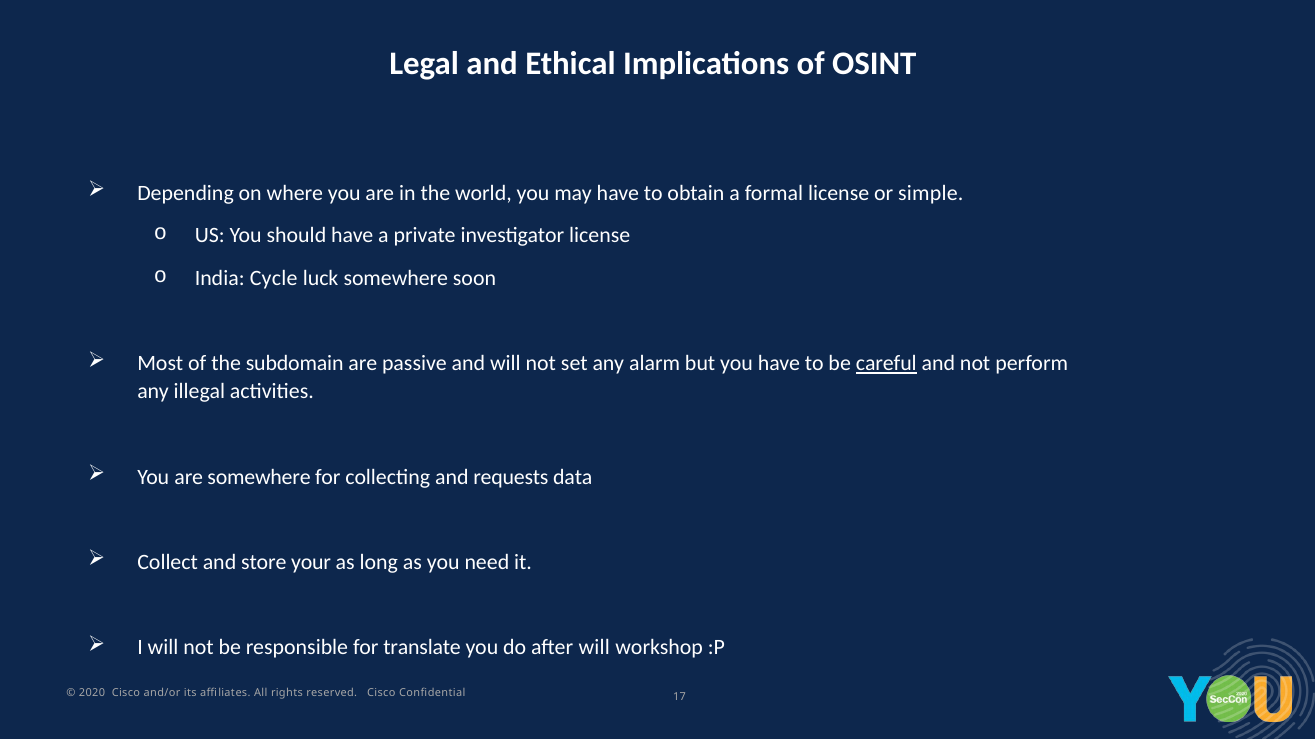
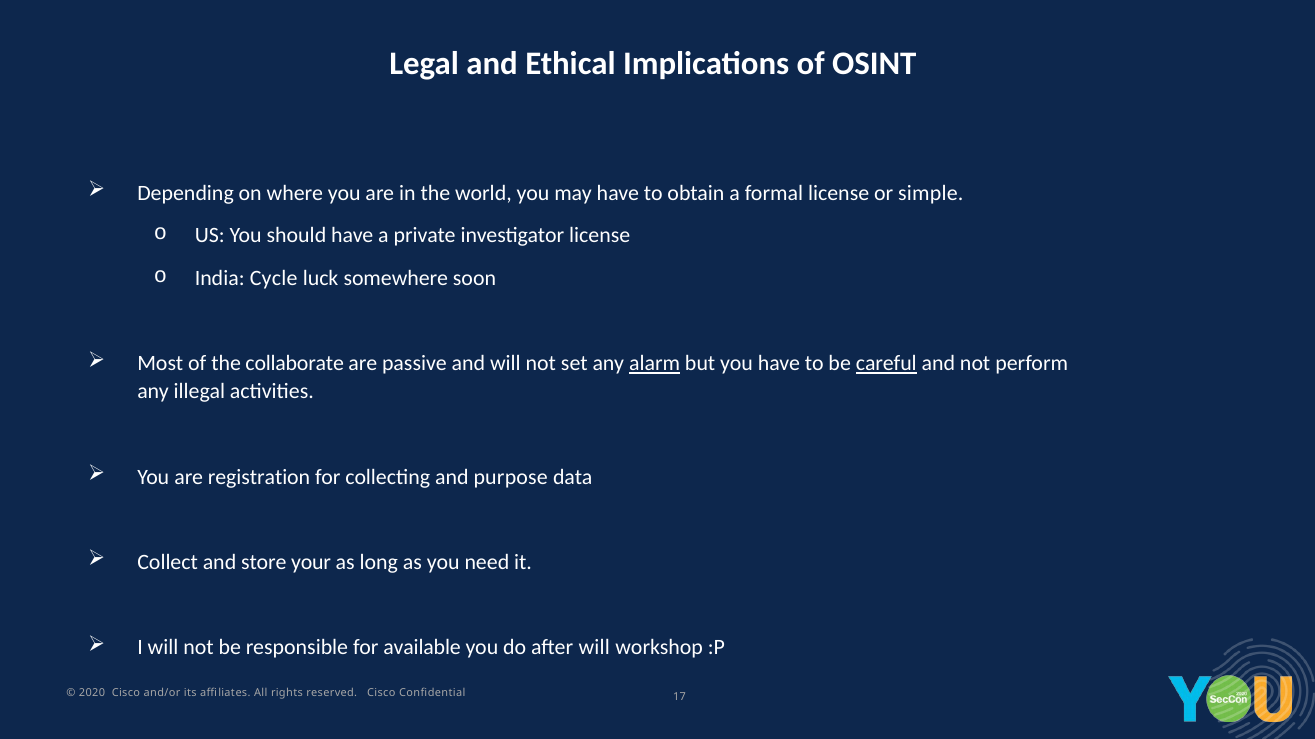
subdomain: subdomain -> collaborate (295, 364)
alarm underline: none -> present (655, 364)
are somewhere: somewhere -> registration (259, 477)
requests: requests -> purpose (511, 477)
translate: translate -> available (422, 648)
